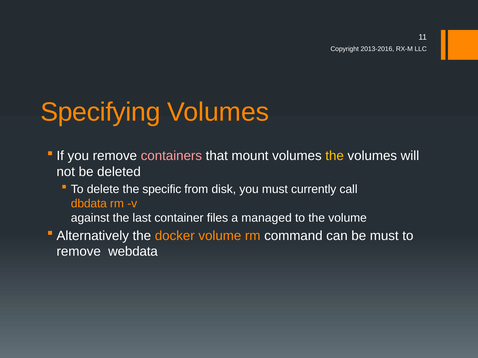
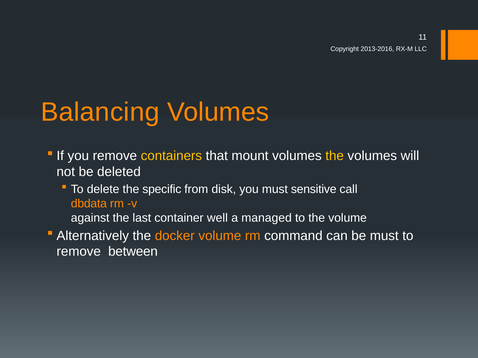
Specifying: Specifying -> Balancing (100, 112)
containers colour: pink -> yellow (171, 156)
currently: currently -> sensitive (314, 189)
files: files -> well (217, 218)
webdata: webdata -> between (133, 252)
